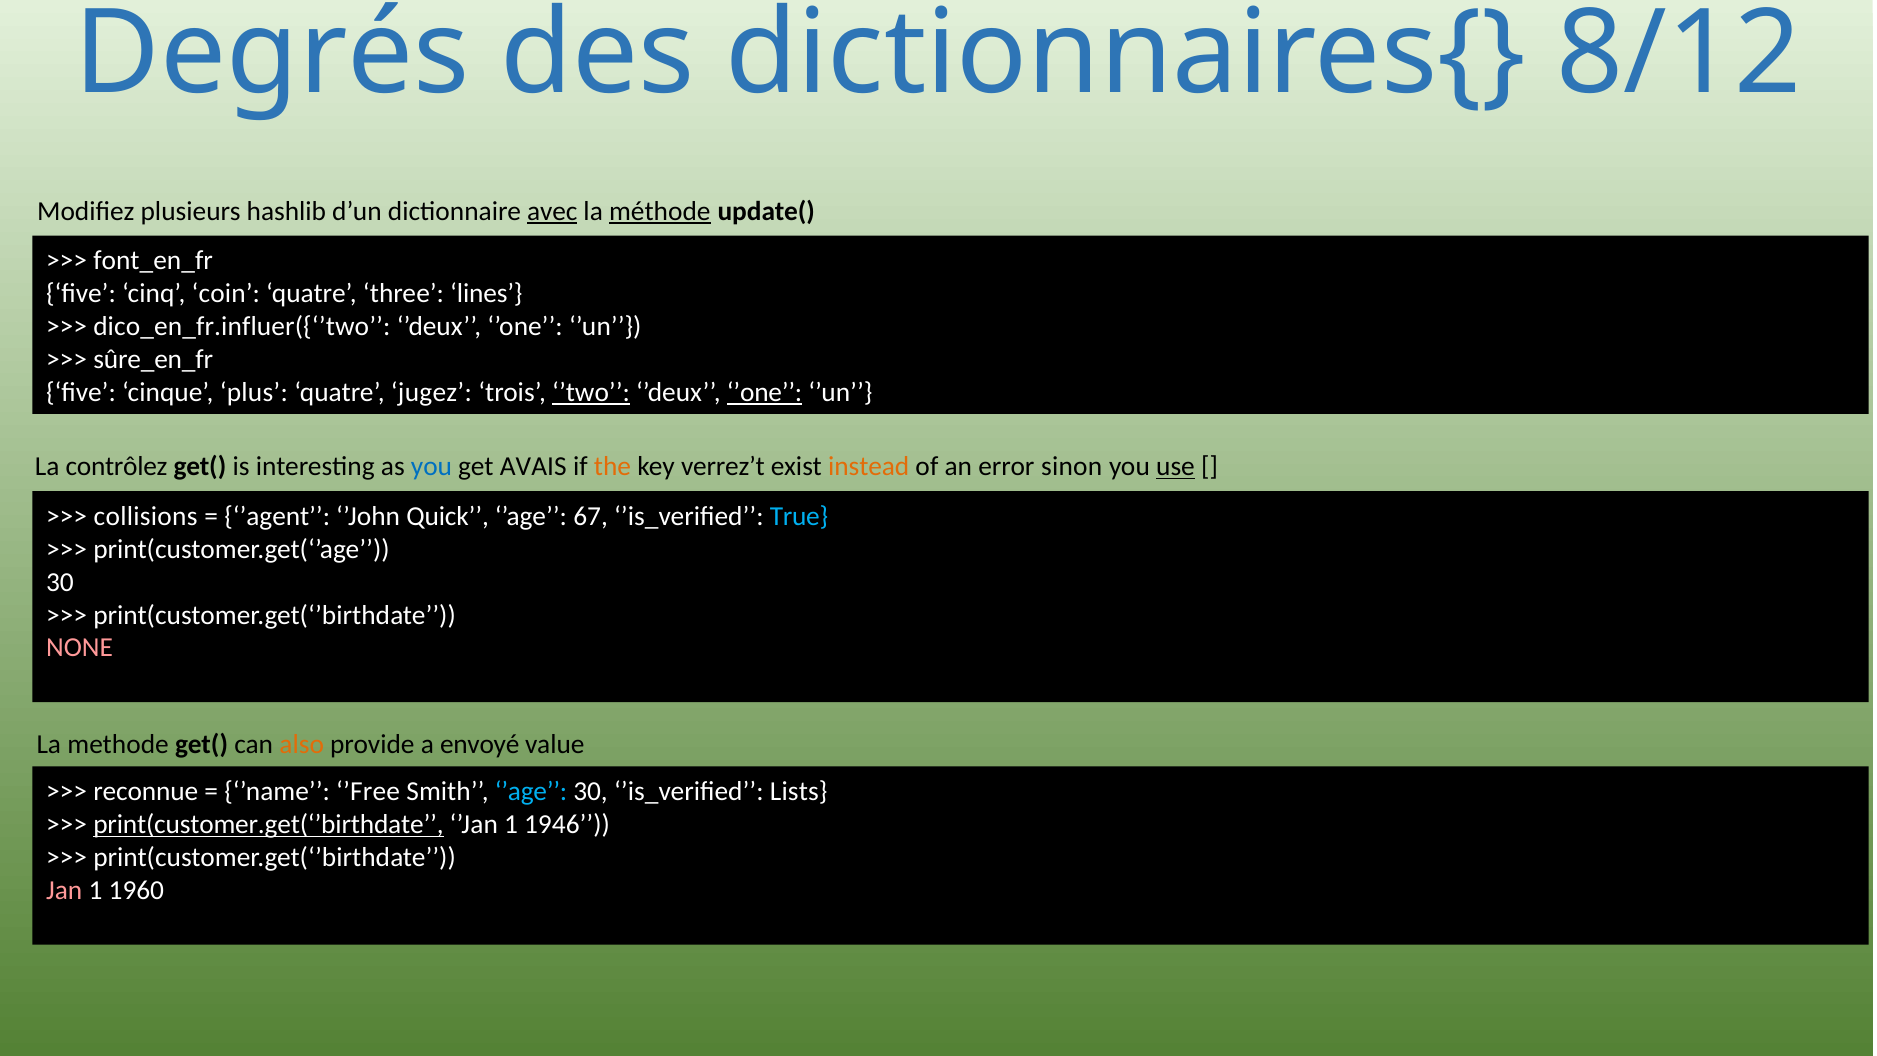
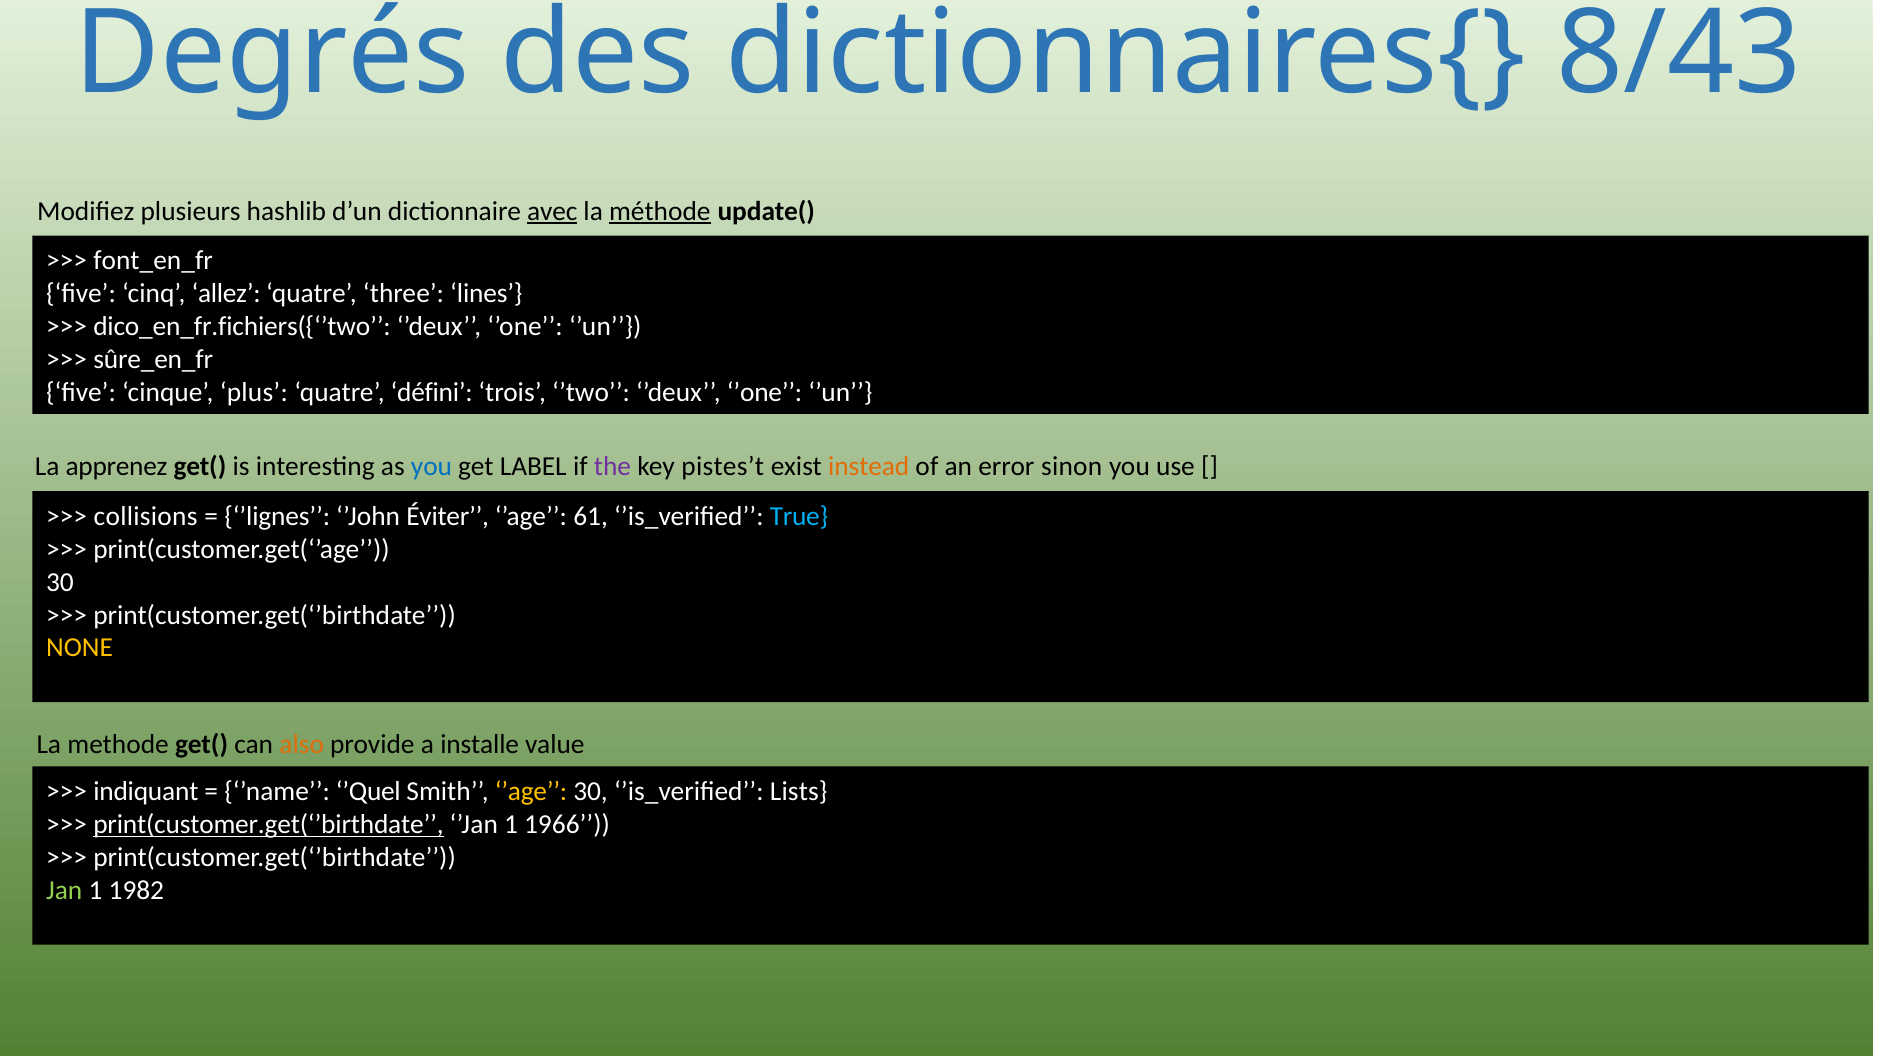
8/12: 8/12 -> 8/43 (1679, 54)
coin: coin -> allez (226, 294)
dico_en_fr.influer({‘’two: dico_en_fr.influer({‘’two -> dico_en_fr.fichiers({‘’two (242, 327)
jugez: jugez -> défini (432, 392)
’two underline: present -> none (591, 392)
’one underline: present -> none (765, 392)
contrôlez: contrôlez -> apprenez (117, 467)
AVAIS: AVAIS -> LABEL (533, 467)
the colour: orange -> purple (612, 467)
verrez’t: verrez’t -> pistes’t (723, 467)
use underline: present -> none (1175, 467)
’agent: ’agent -> ’lignes (277, 516)
Quick: Quick -> Éviter (448, 516)
67: 67 -> 61 (591, 516)
NONE colour: pink -> yellow (80, 648)
envoyé: envoyé -> installe (480, 744)
reconnue: reconnue -> indiquant (146, 792)
’Free: ’Free -> ’Quel (368, 792)
’age colour: light blue -> yellow (531, 792)
1946: 1946 -> 1966 (567, 824)
Jan colour: pink -> light green (64, 890)
1960: 1960 -> 1982 (136, 890)
